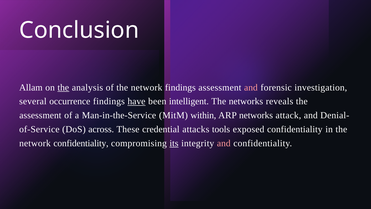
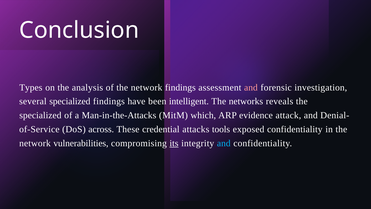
Allam: Allam -> Types (31, 87)
the underline: present -> none (63, 87)
several occurrence: occurrence -> specialized (70, 101)
have underline: present -> none (136, 101)
assessment: assessment -> specialized (40, 115)
Man-in-the-Service: Man-in-the-Service -> Man-in-the-Attacks (119, 115)
within: within -> which (203, 115)
ARP networks: networks -> evidence (256, 115)
network confidentiality: confidentiality -> vulnerabilities (81, 143)
and colour: pink -> light blue (224, 143)
